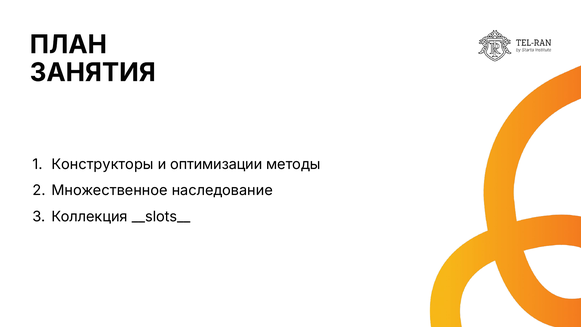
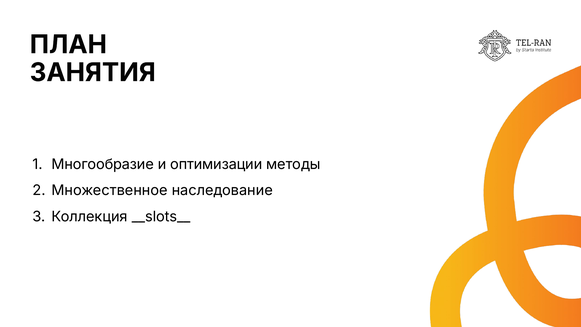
Конструкторы: Конструкторы -> Многообразие (103, 164)
